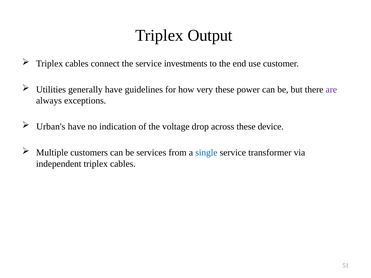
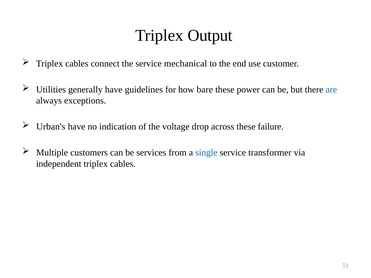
investments: investments -> mechanical (186, 64)
very: very -> bare (205, 90)
are colour: purple -> blue (331, 90)
device: device -> failure (271, 127)
